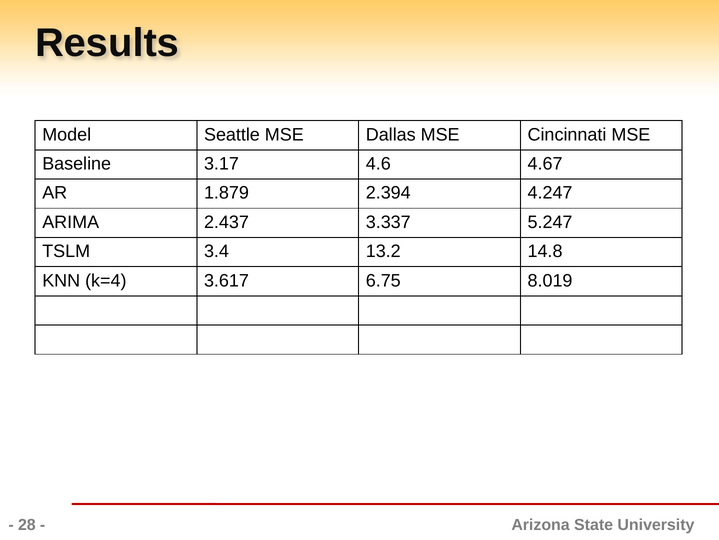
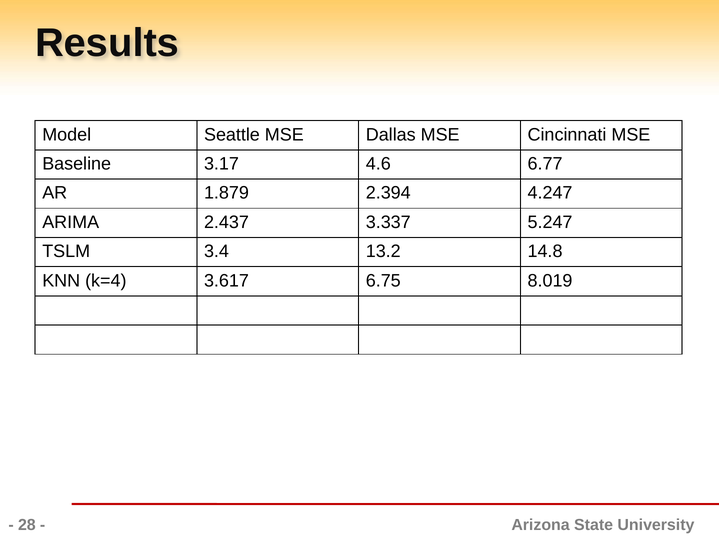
4.67: 4.67 -> 6.77 (545, 164)
